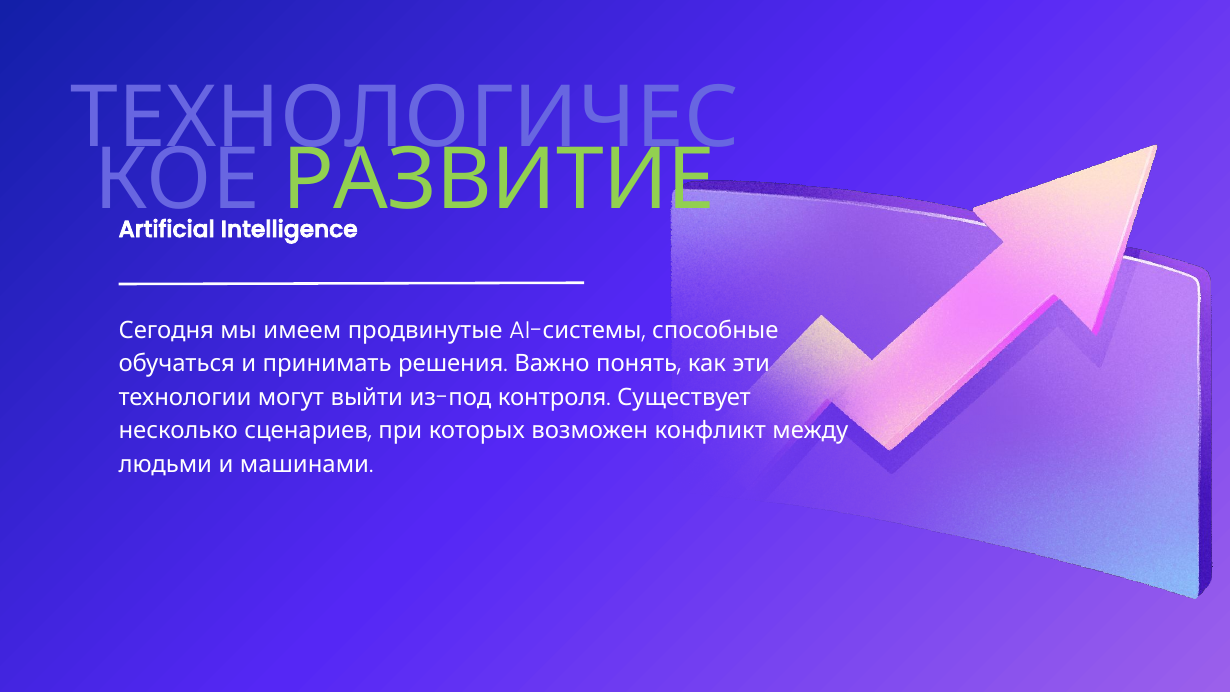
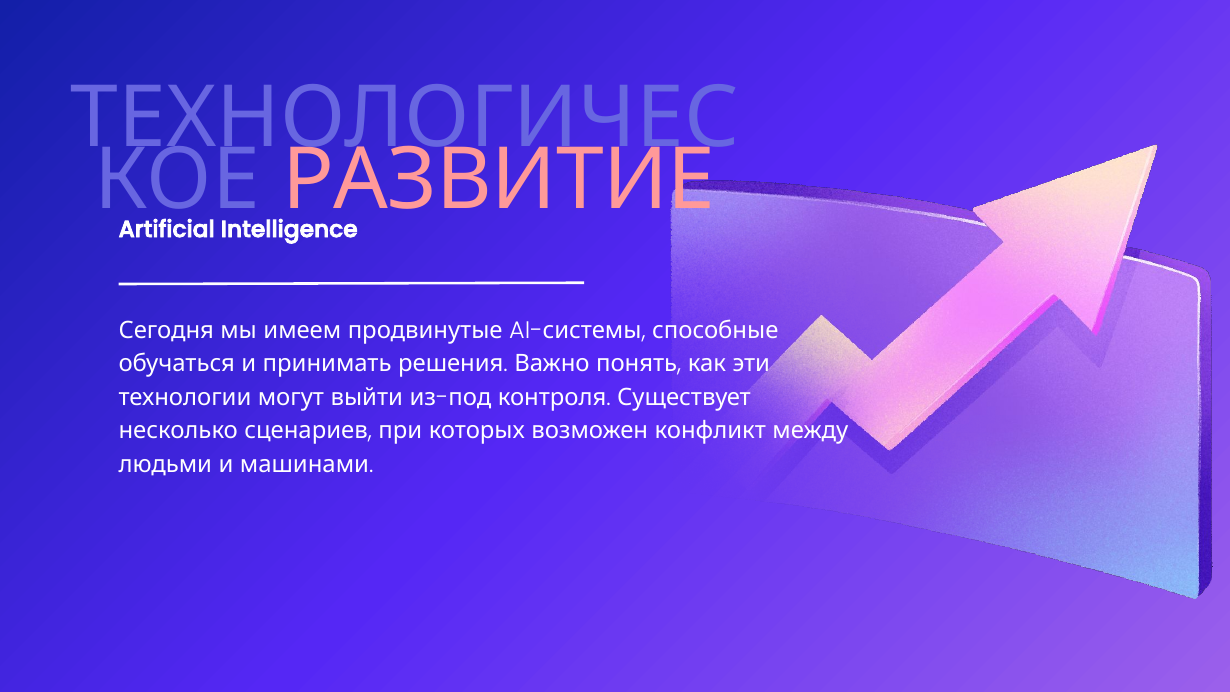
РАЗВИТИЕ colour: light green -> pink (499, 180)
